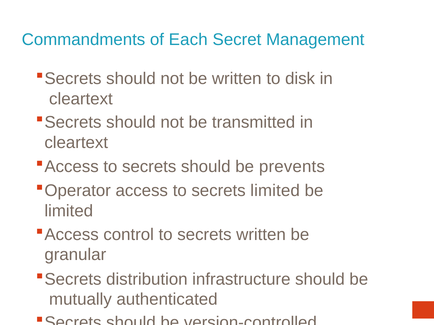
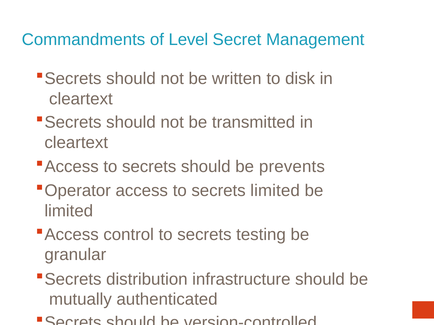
Each: Each -> Level (188, 40)
secrets written: written -> testing (261, 235)
